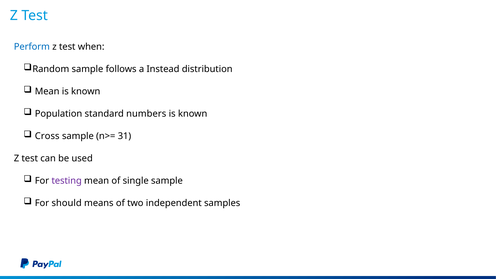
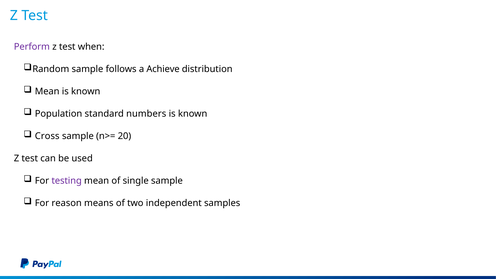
Perform colour: blue -> purple (32, 47)
Instead: Instead -> Achieve (163, 69)
31: 31 -> 20 (124, 136)
should: should -> reason (67, 203)
